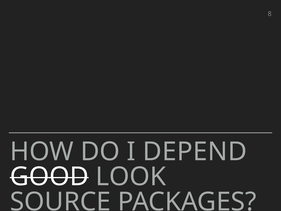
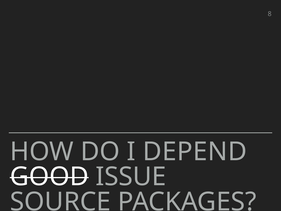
LOOK: LOOK -> ISSUE (131, 176)
